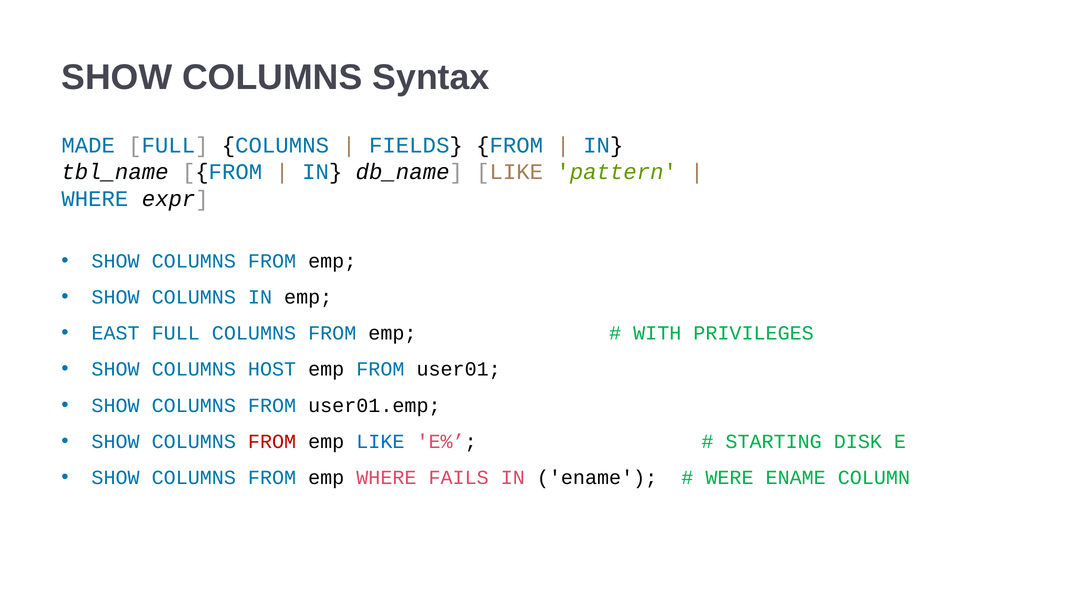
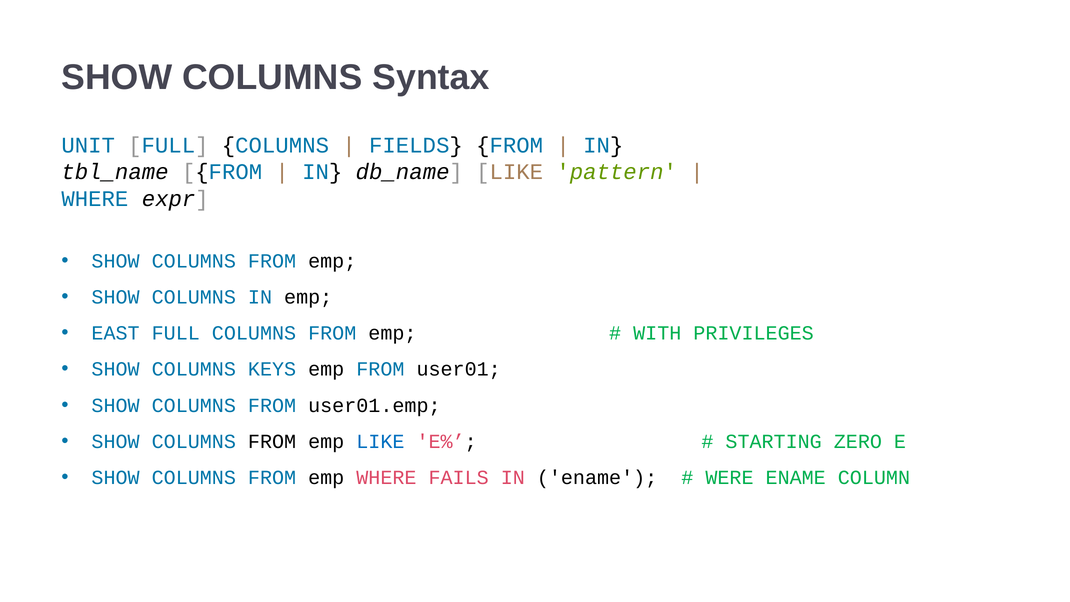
MADE: MADE -> UNIT (88, 145)
HOST: HOST -> KEYS (272, 369)
FROM colour: red -> black (272, 442)
DISK: DISK -> ZERO (858, 442)
